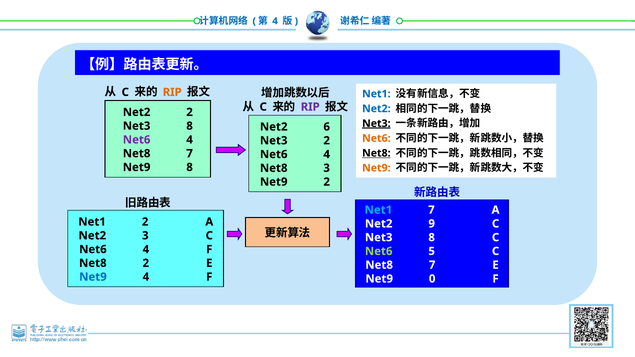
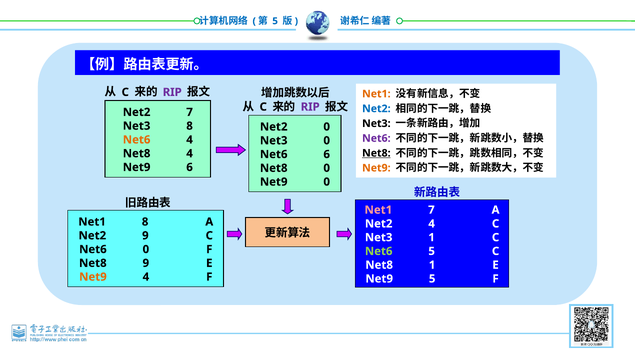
4: 4 -> 5 (275, 21)
RIP colour: orange -> purple (172, 92)
Net1 colour: blue -> orange (376, 94)
Net2 2: 2 -> 7 (190, 112)
Net3 underline: present -> none (376, 124)
Net2 6: 6 -> 0 (327, 127)
Net6 colour: orange -> purple (376, 138)
Net6 colour: purple -> orange (137, 140)
Net3 2: 2 -> 0 (327, 141)
7: 7 -> 4 (190, 154)
4: 4 -> 6 (327, 154)
Net9 8: 8 -> 6 (190, 167)
Net8 3: 3 -> 0 (327, 168)
Net9 2: 2 -> 0 (327, 182)
Net1 colour: light blue -> pink (378, 210)
Net1 2: 2 -> 8 (145, 222)
Net2 9: 9 -> 4 (432, 224)
Net2 3: 3 -> 9 (145, 236)
8: 8 -> 1 (432, 238)
4: 4 -> 0 (146, 249)
Net8 2: 2 -> 9 (146, 263)
7: 7 -> 1 (432, 265)
Net9 colour: blue -> orange (93, 277)
Net9 0: 0 -> 5 (432, 279)
